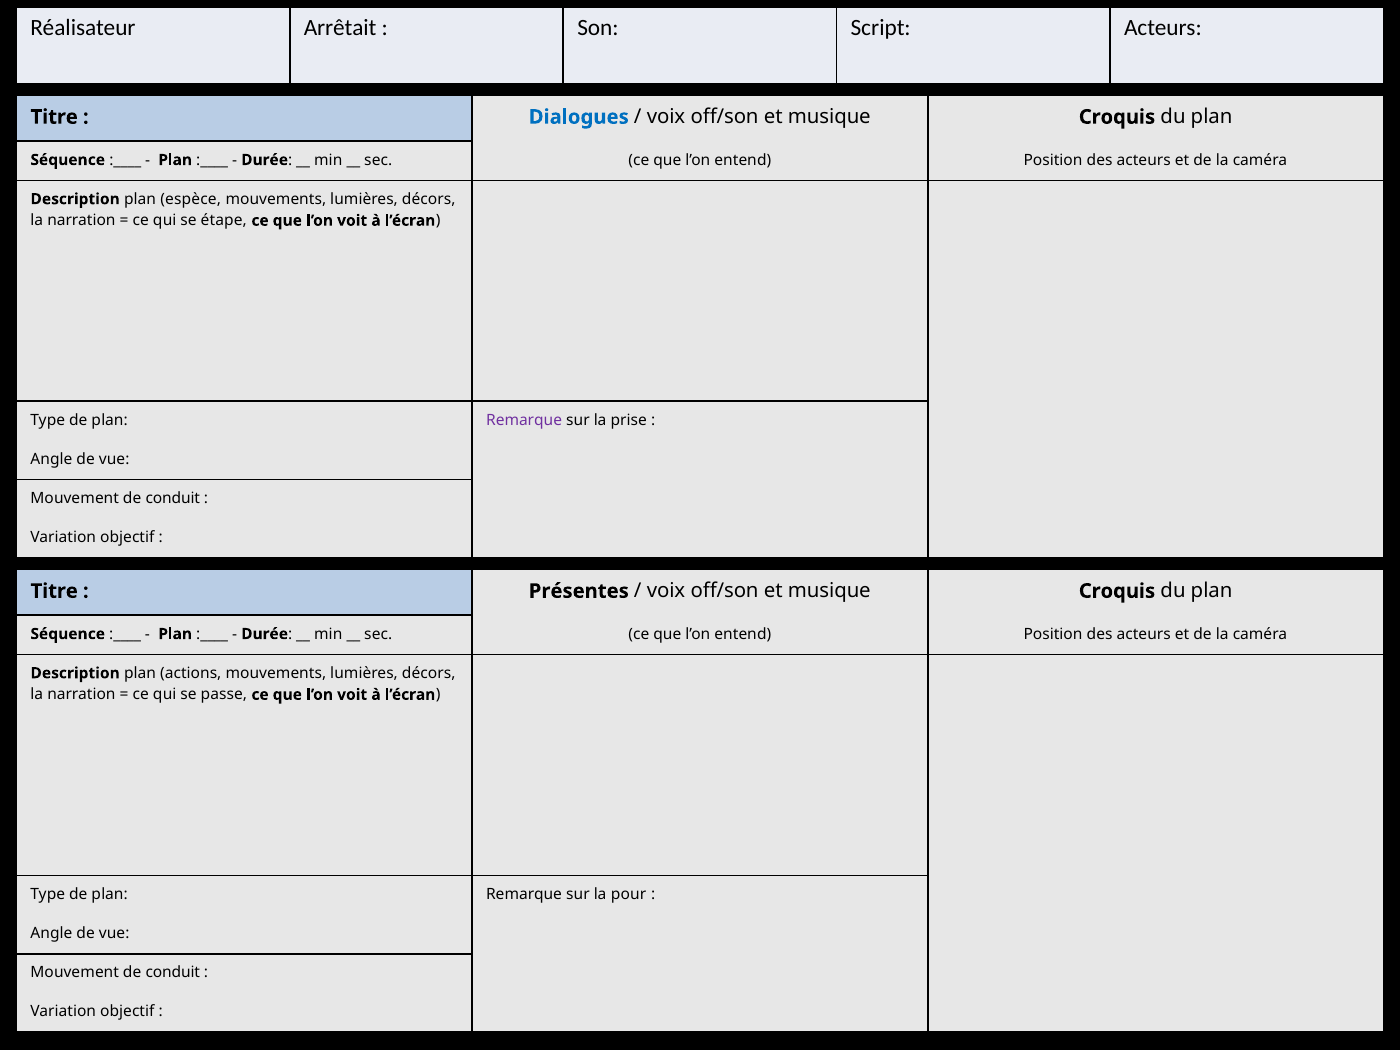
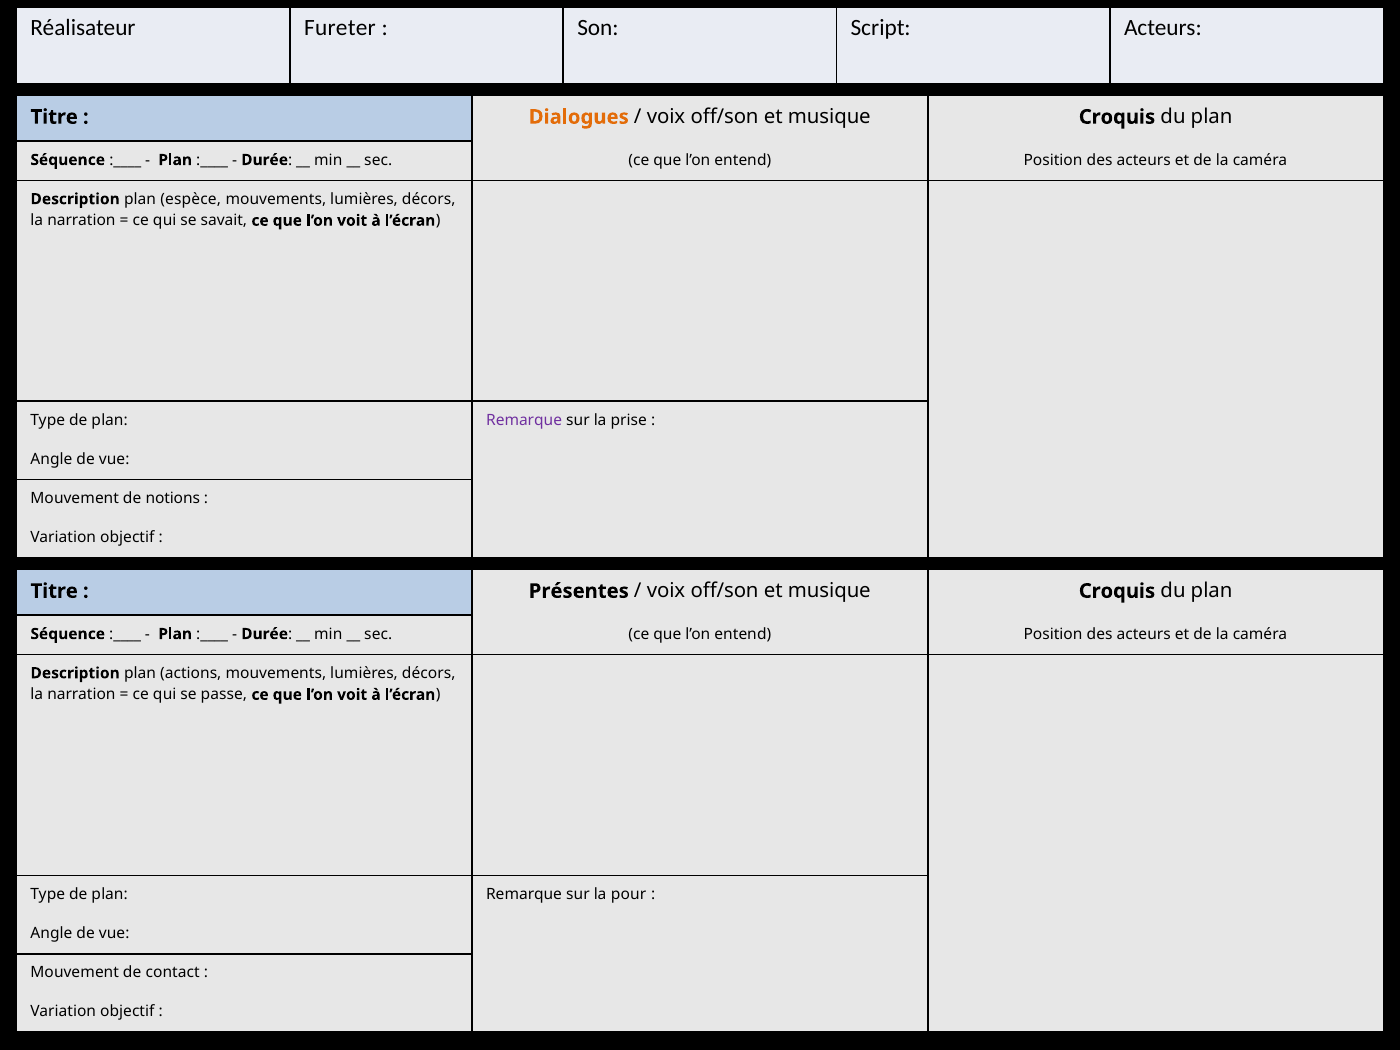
Arrêtait: Arrêtait -> Fureter (340, 28)
Dialogues colour: blue -> orange (579, 117)
étape: étape -> savait (224, 221)
conduit: conduit -> notions (173, 498)
conduit: conduit -> contact (173, 972)
